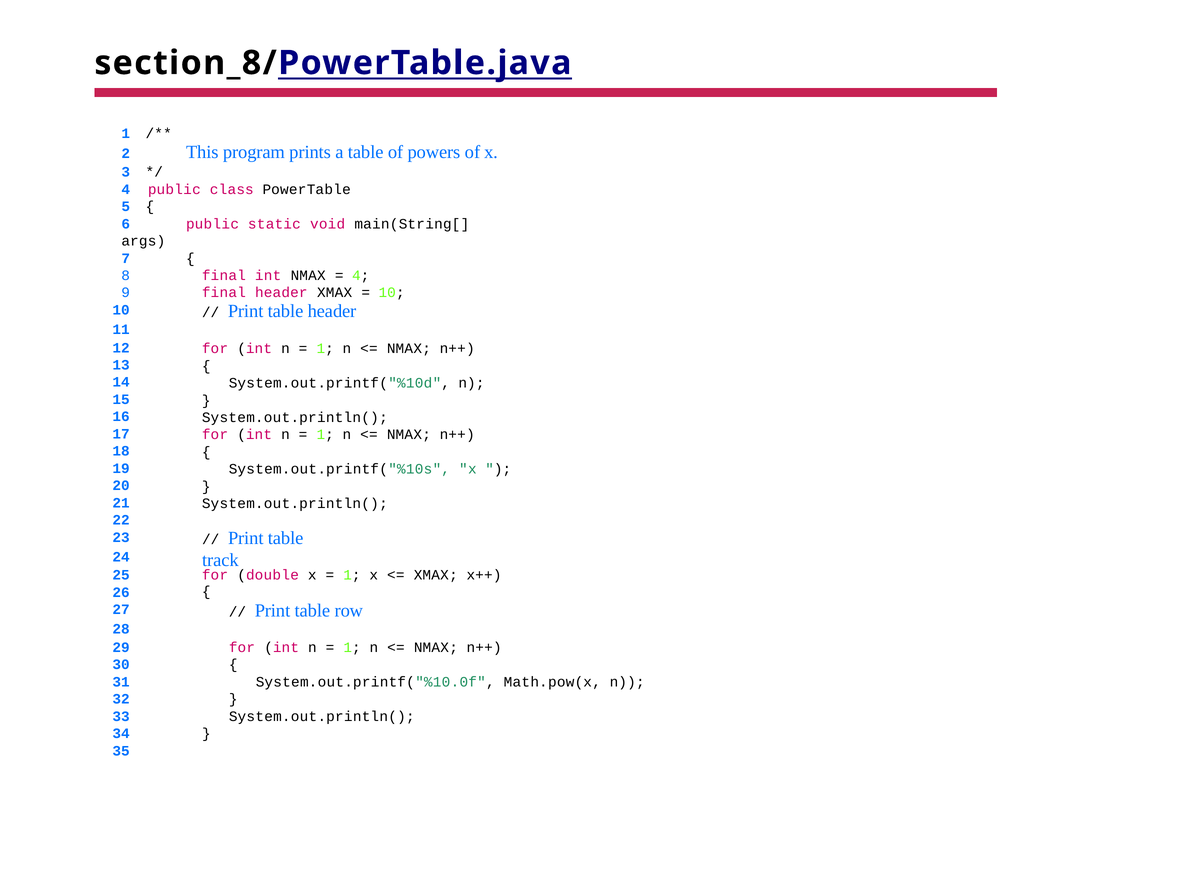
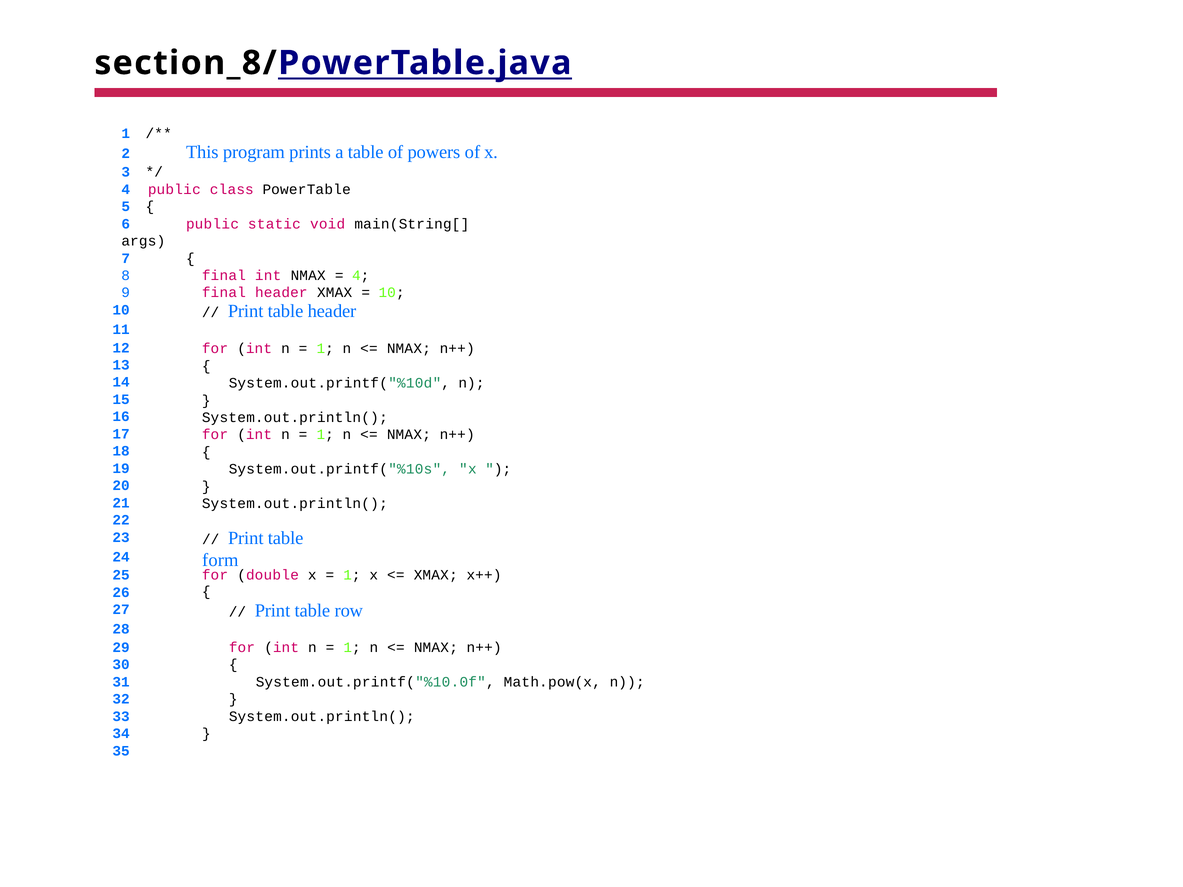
track: track -> form (220, 561)
